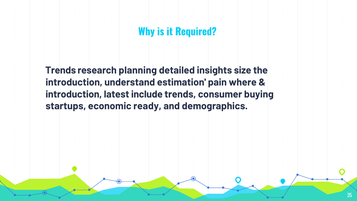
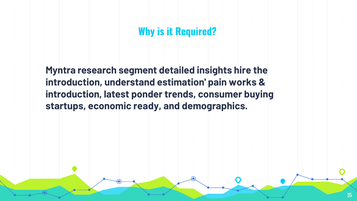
Trends: Trends -> Myntra (61, 70)
planning: planning -> segment (138, 70)
size: size -> hire (243, 70)
where: where -> works (243, 82)
include: include -> ponder (147, 94)
